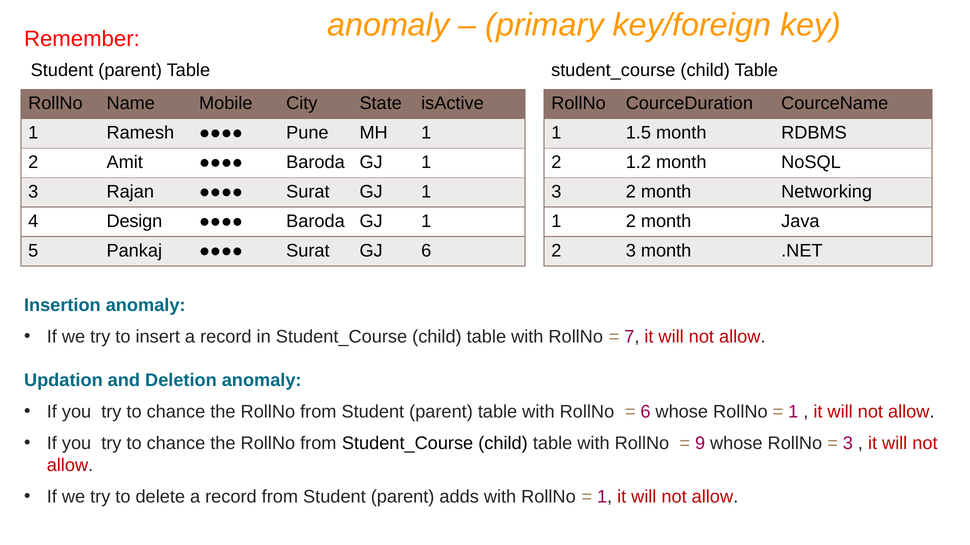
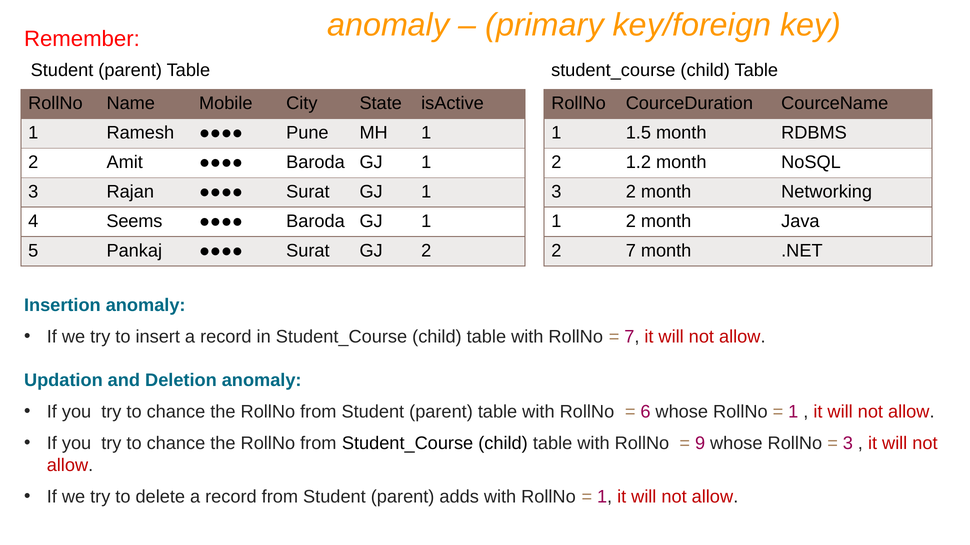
Design: Design -> Seems (134, 221)
GJ 6: 6 -> 2 (426, 251)
2 3: 3 -> 7 (631, 251)
